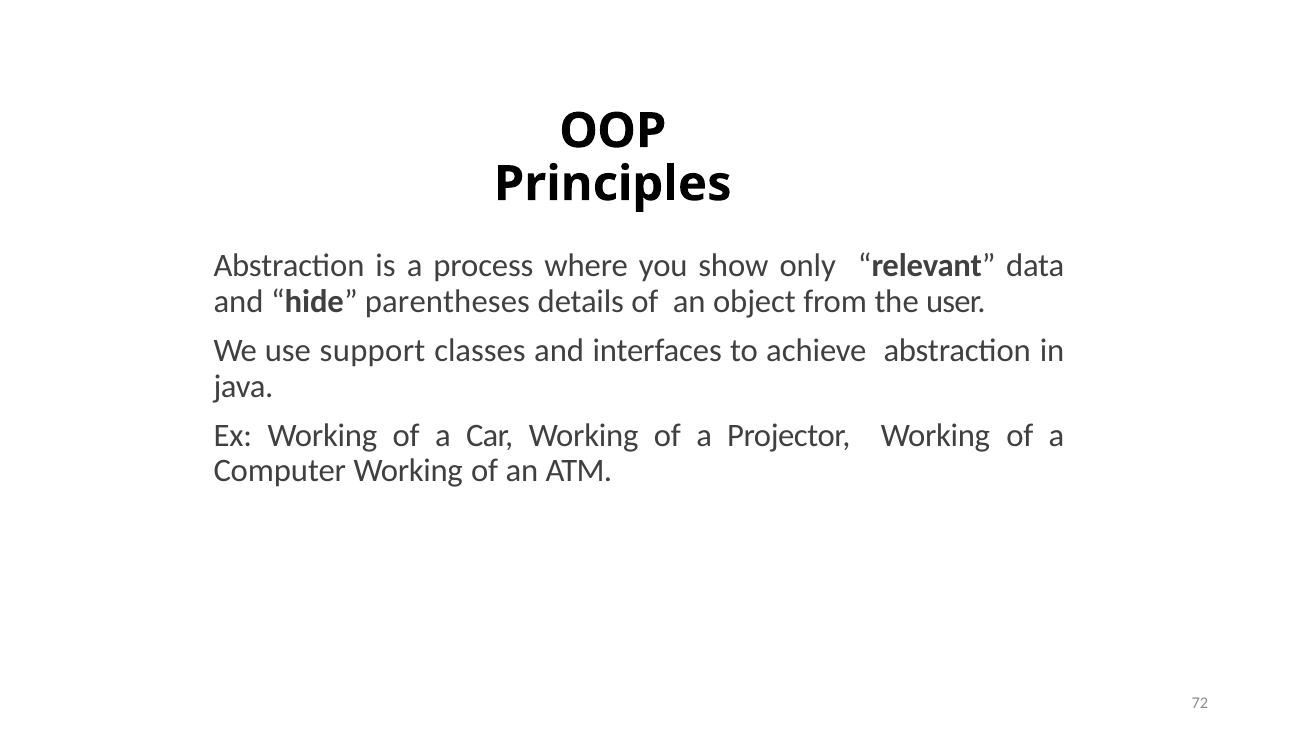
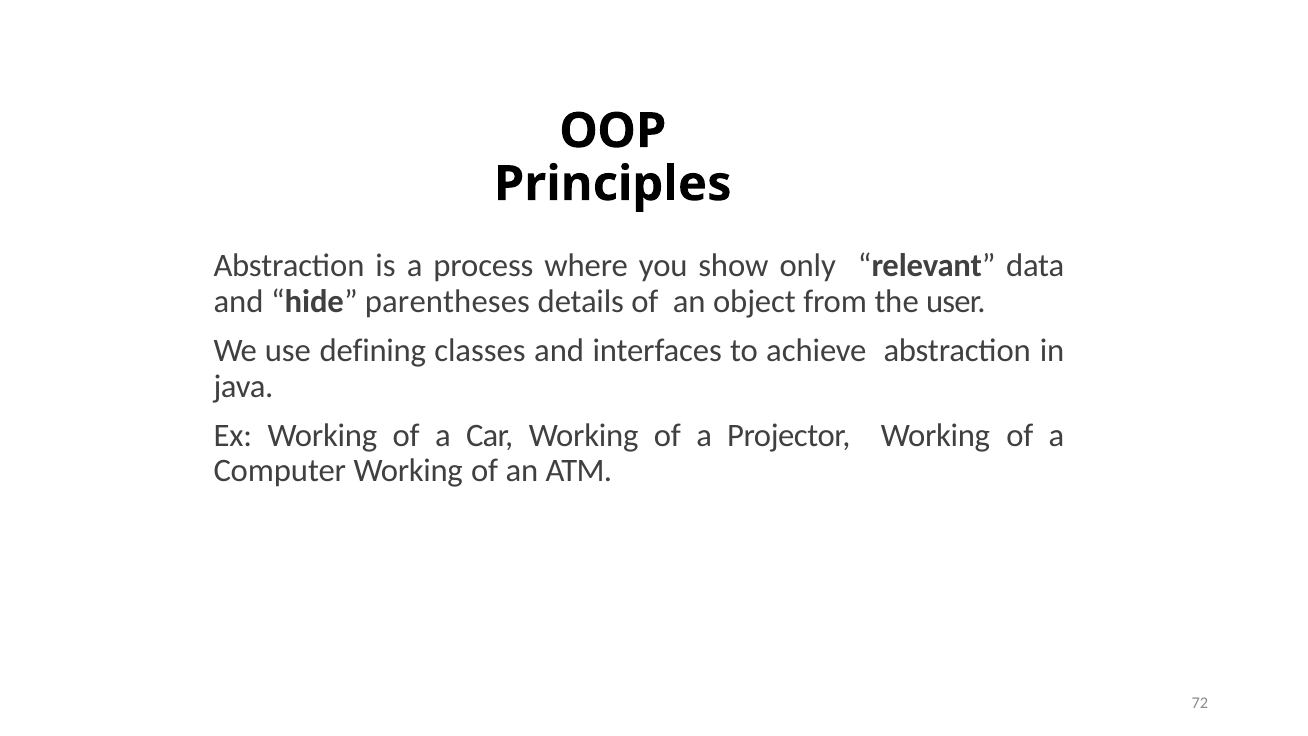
support: support -> defining (373, 351)
